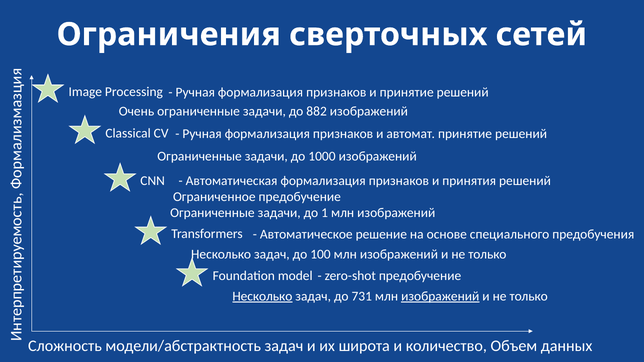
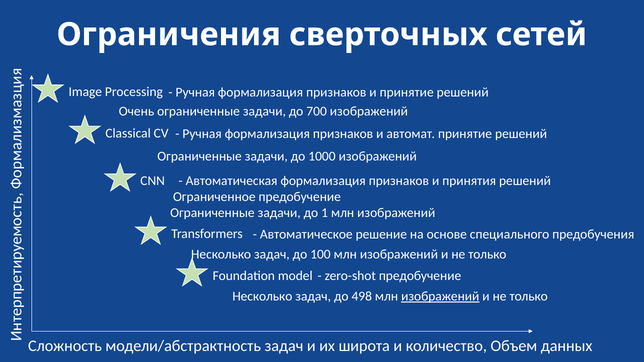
882: 882 -> 700 (317, 111)
Несколько underline: present -> none (262, 296)
731: 731 -> 498 (362, 296)
